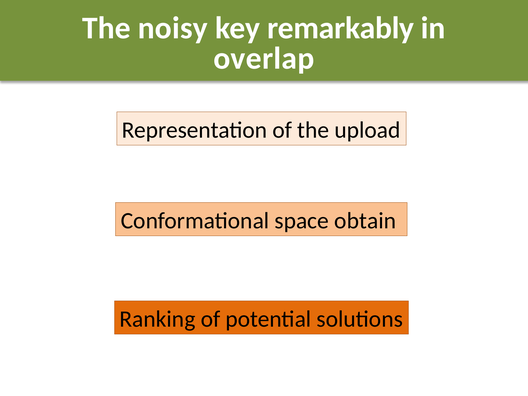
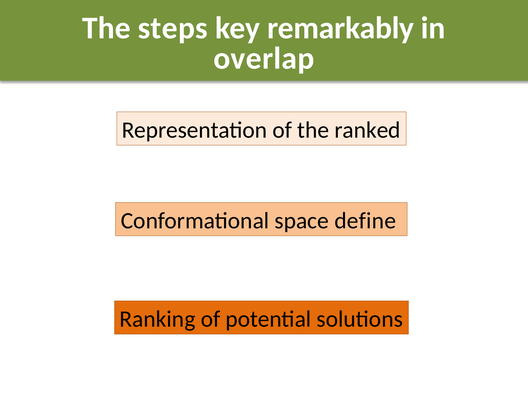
noisy: noisy -> steps (173, 28)
upload: upload -> ranked (368, 130)
obtain: obtain -> define (365, 221)
